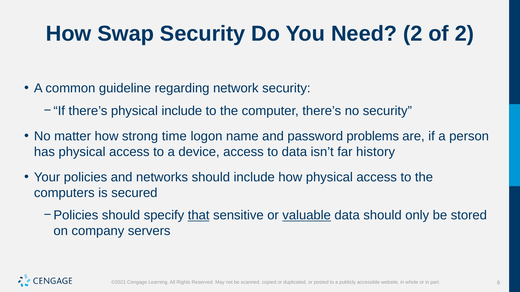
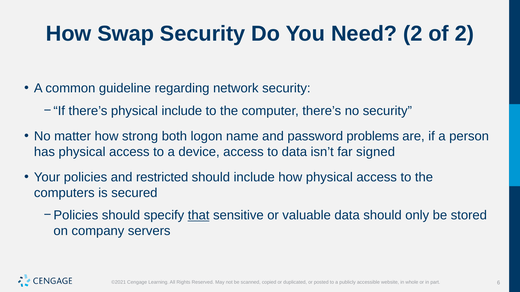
time: time -> both (174, 137)
history: history -> signed (376, 152)
networks: networks -> restricted (162, 177)
valuable underline: present -> none (307, 216)
